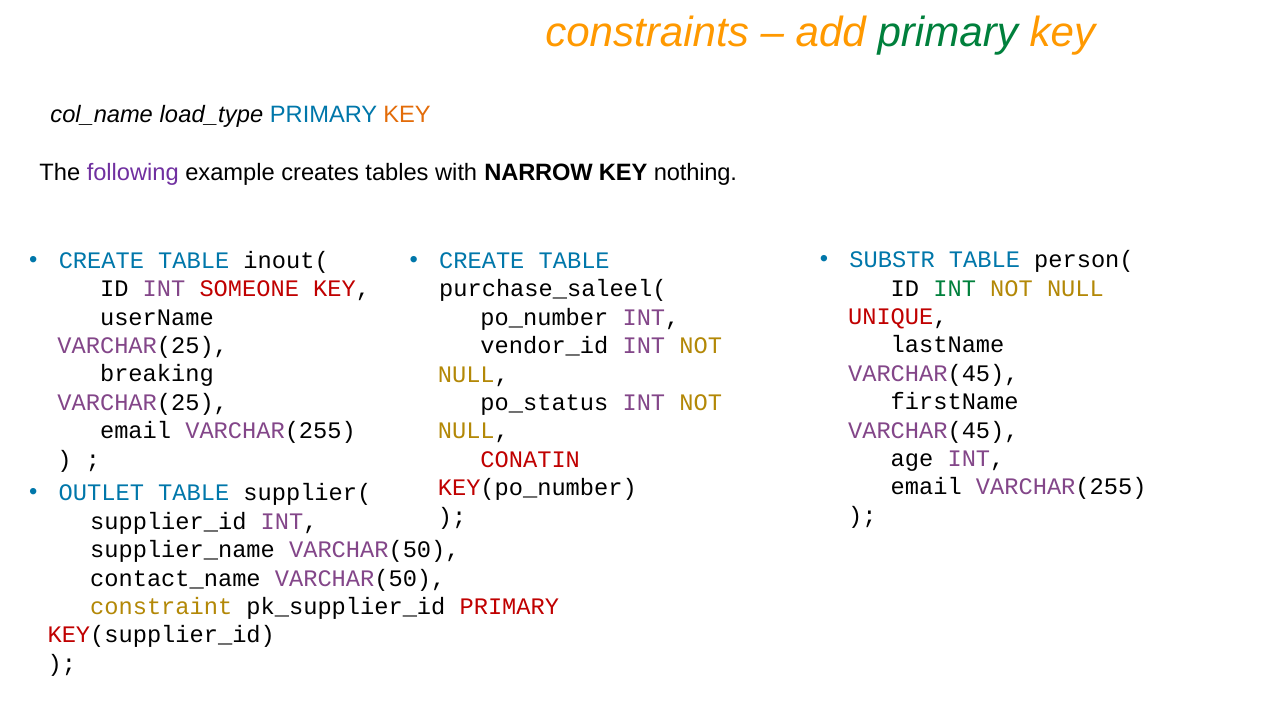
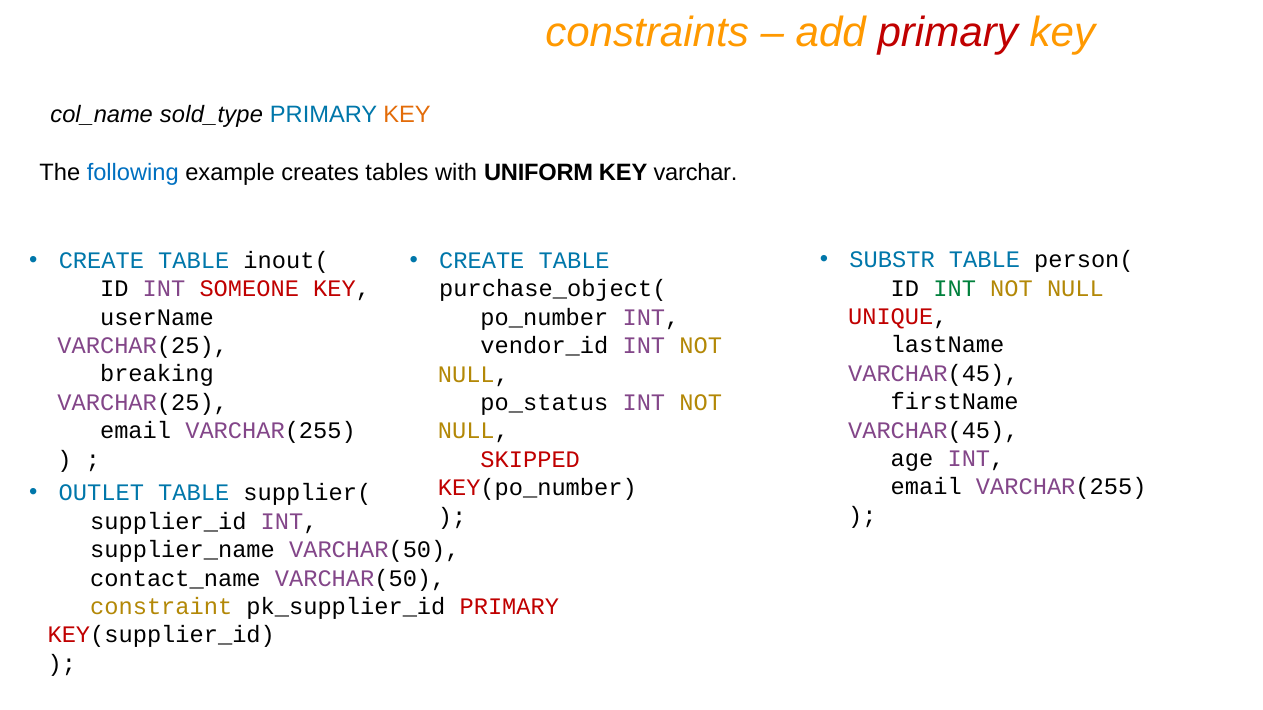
primary colour: green -> red (948, 33)
load_type: load_type -> sold_type (211, 115)
following colour: purple -> blue (133, 173)
NARROW: NARROW -> UNIFORM (539, 173)
nothing: nothing -> varchar (696, 173)
purchase_saleel(: purchase_saleel( -> purchase_object( (553, 289)
CONATIN: CONATIN -> SKIPPED (530, 460)
